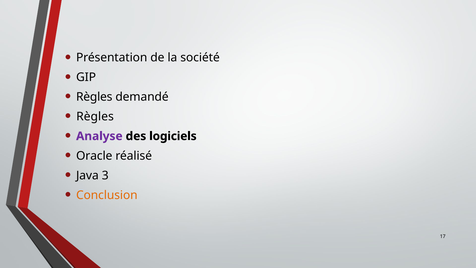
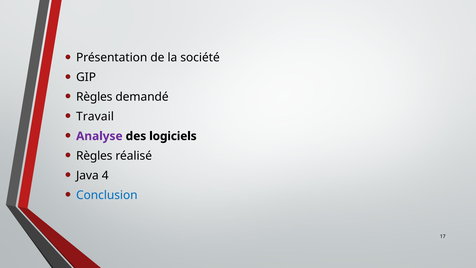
Règles: Règles -> Travail (95, 116)
Oracle: Oracle -> Règles (94, 156)
3: 3 -> 4 (105, 175)
Conclusion colour: orange -> blue (107, 195)
